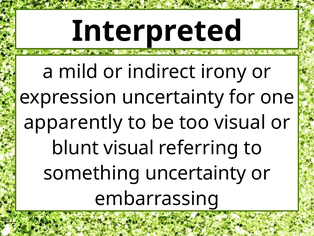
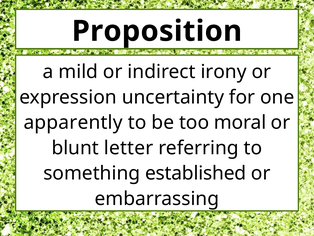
Interpreted: Interpreted -> Proposition (157, 31)
too visual: visual -> moral (240, 122)
blunt visual: visual -> letter (129, 148)
something uncertainty: uncertainty -> established (196, 173)
